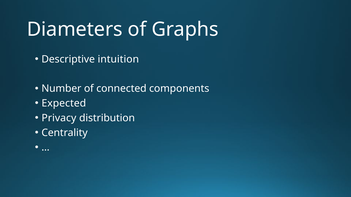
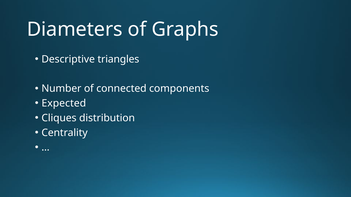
intuition: intuition -> triangles (118, 59)
Privacy: Privacy -> Cliques (59, 118)
